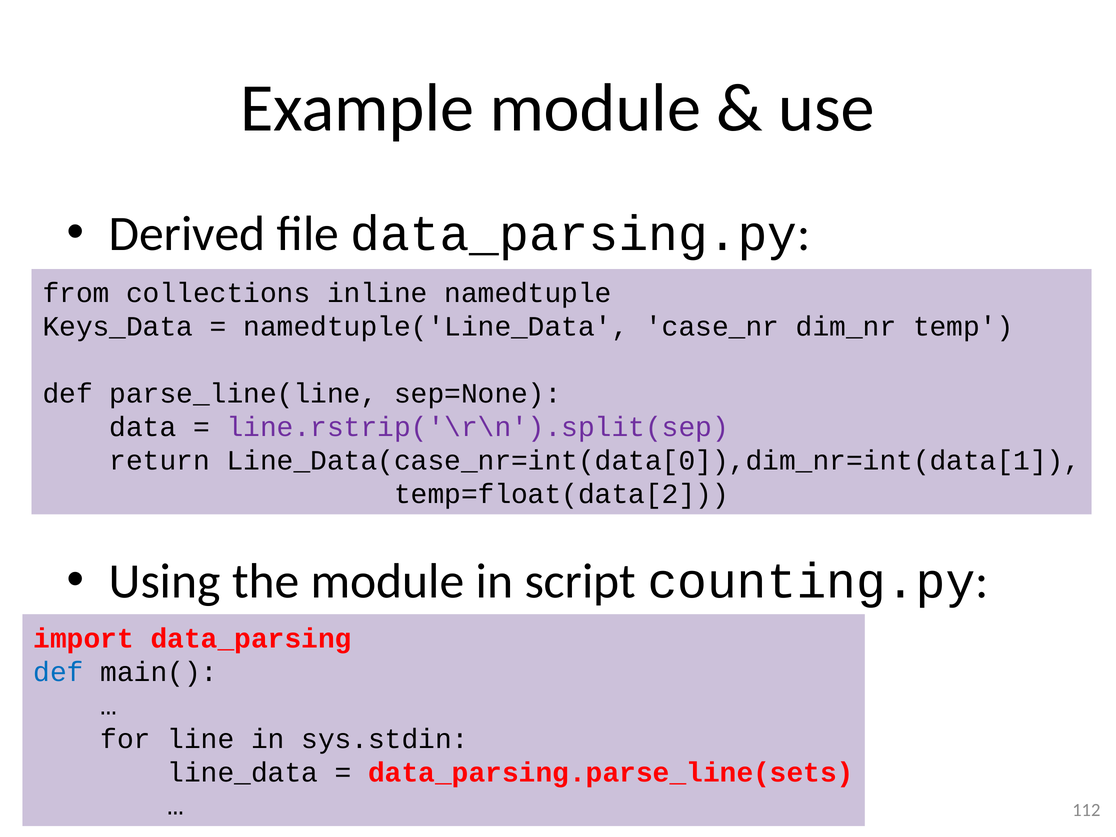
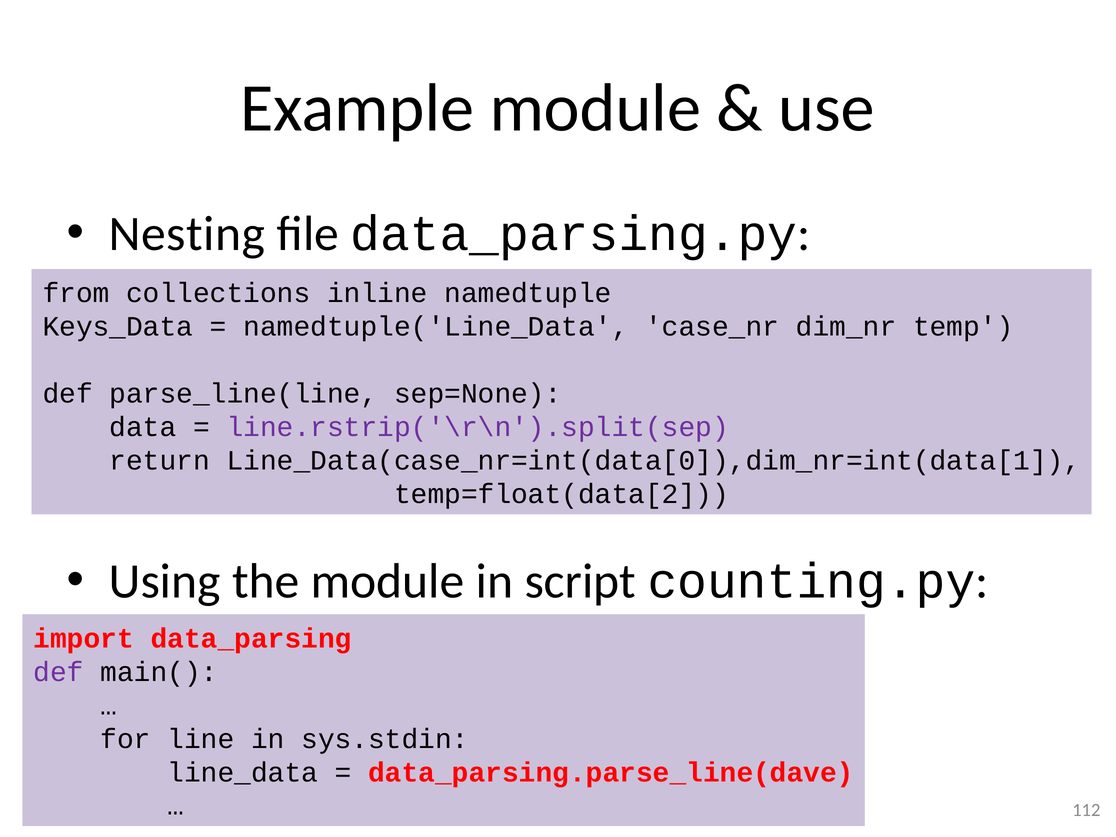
Derived: Derived -> Nesting (187, 234)
def colour: blue -> purple (59, 672)
data_parsing.parse_line(sets: data_parsing.parse_line(sets -> data_parsing.parse_line(dave (611, 772)
